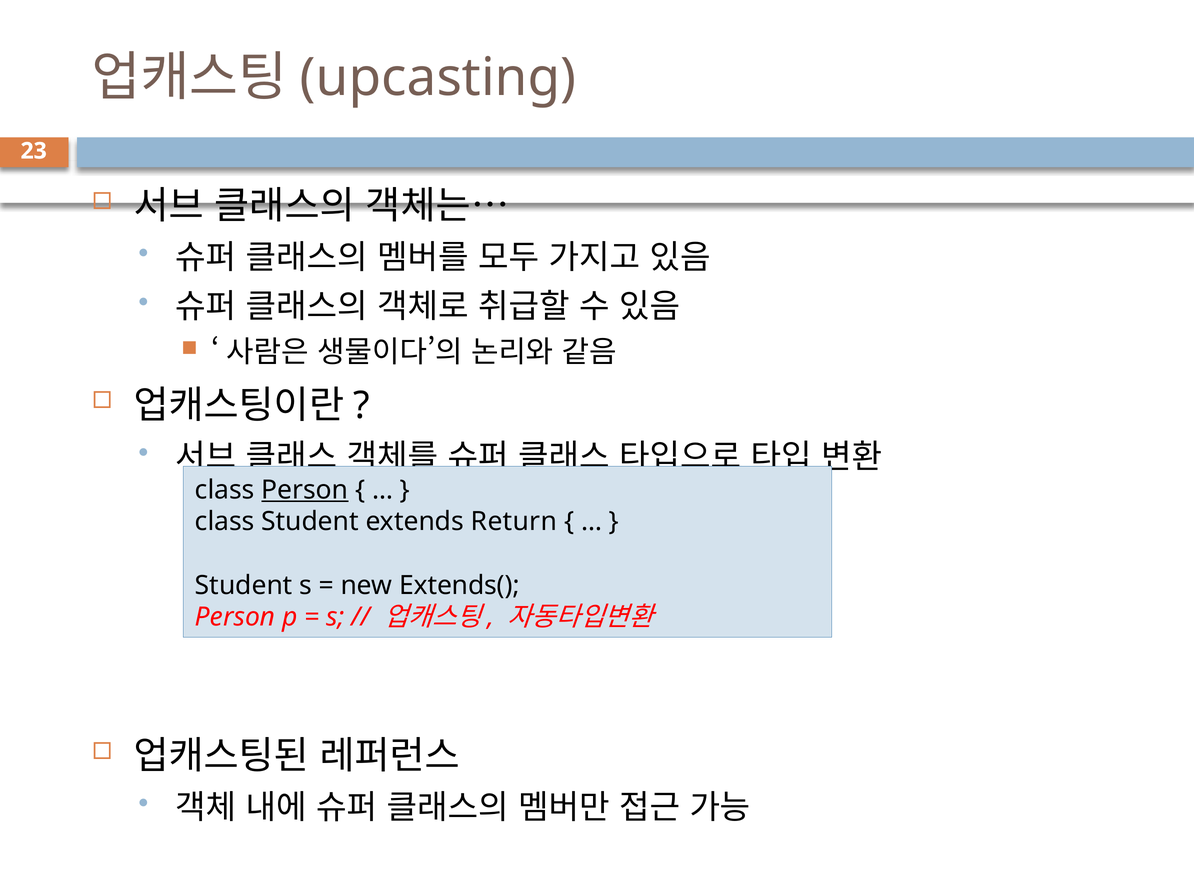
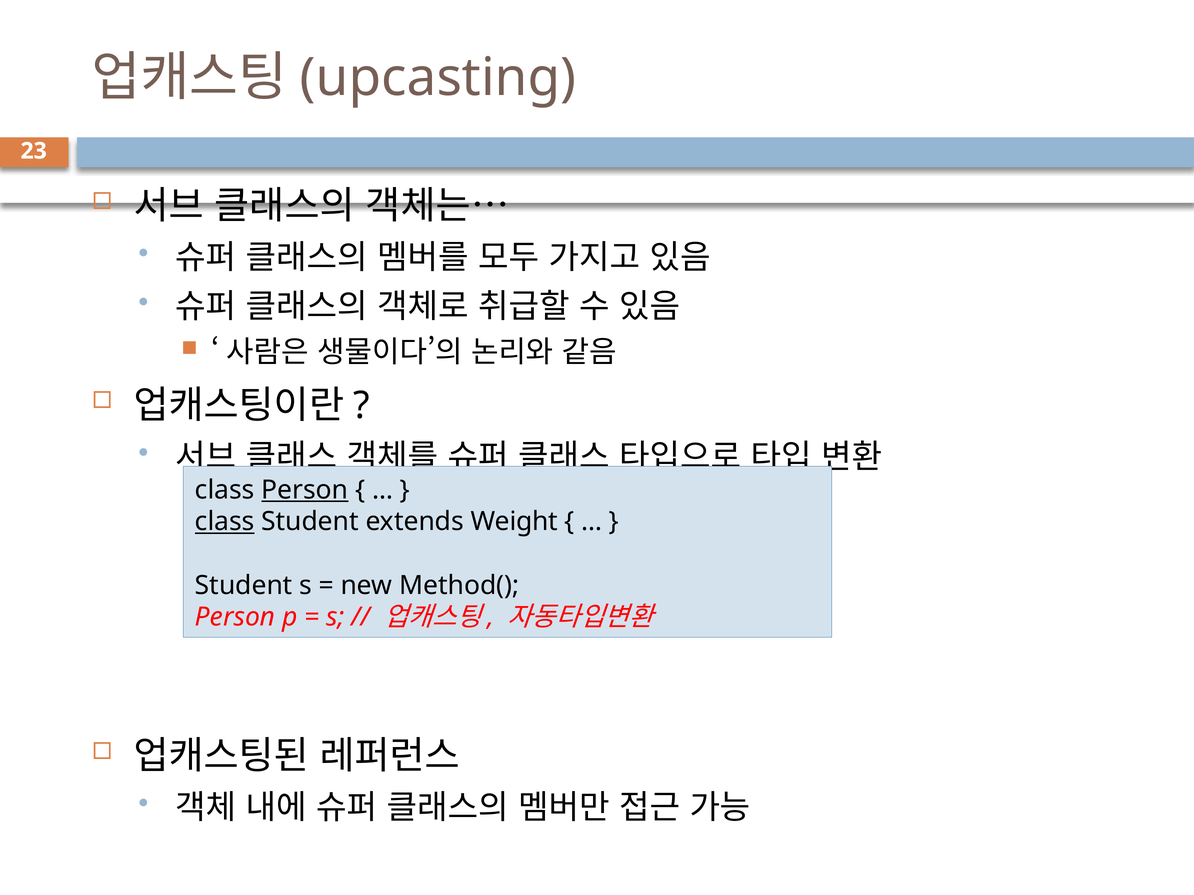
class underline: none -> present (225, 522)
Return: Return -> Weight (514, 522)
Extends(: Extends( -> Method( (459, 586)
